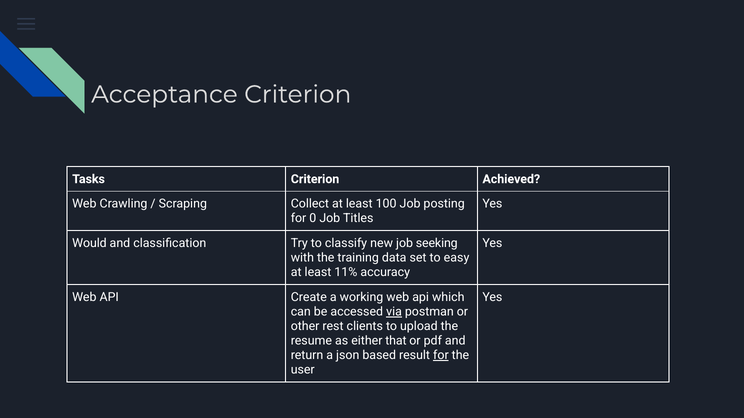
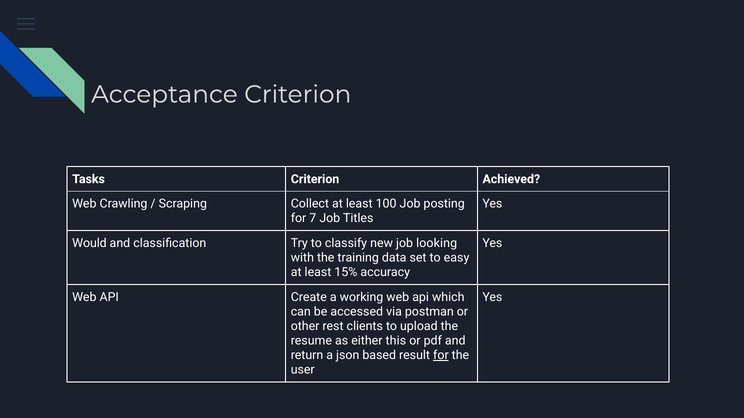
0: 0 -> 7 (313, 219)
seeking: seeking -> looking (437, 244)
11%: 11% -> 15% (346, 273)
via underline: present -> none (394, 312)
that: that -> this (396, 341)
